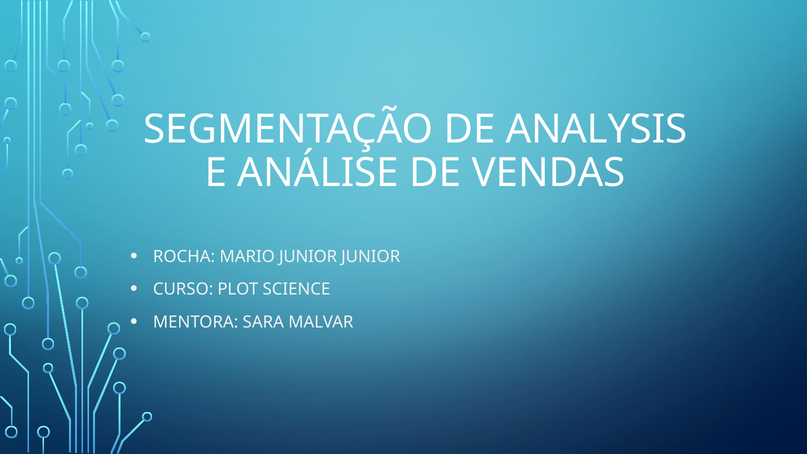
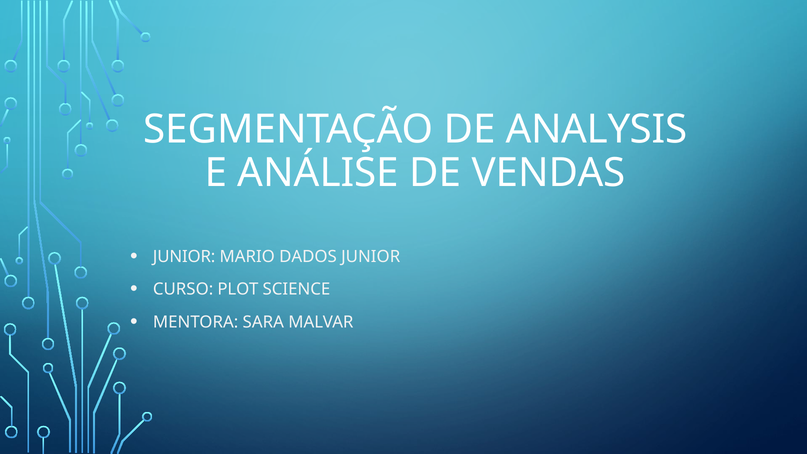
ROCHA: ROCHA -> JUNIOR (184, 257)
MARIO JUNIOR: JUNIOR -> DADOS (308, 257)
